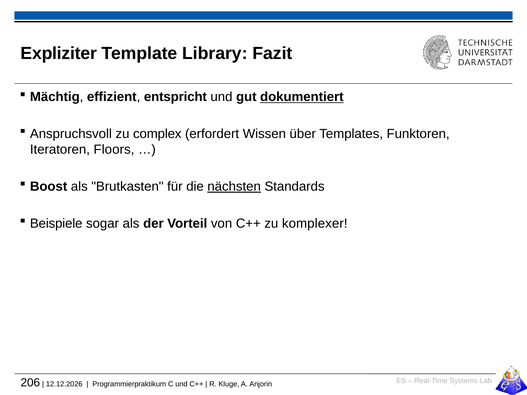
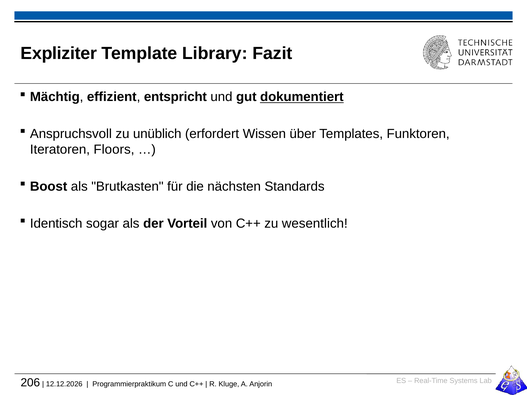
complex: complex -> unüblich (157, 134)
nächsten underline: present -> none (234, 187)
Beispiele: Beispiele -> Identisch (56, 223)
komplexer: komplexer -> wesentlich (315, 223)
